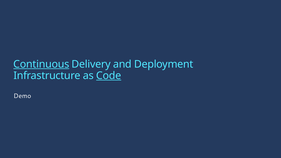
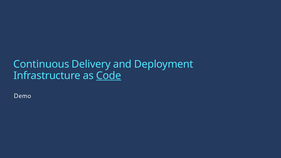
Continuous underline: present -> none (41, 64)
